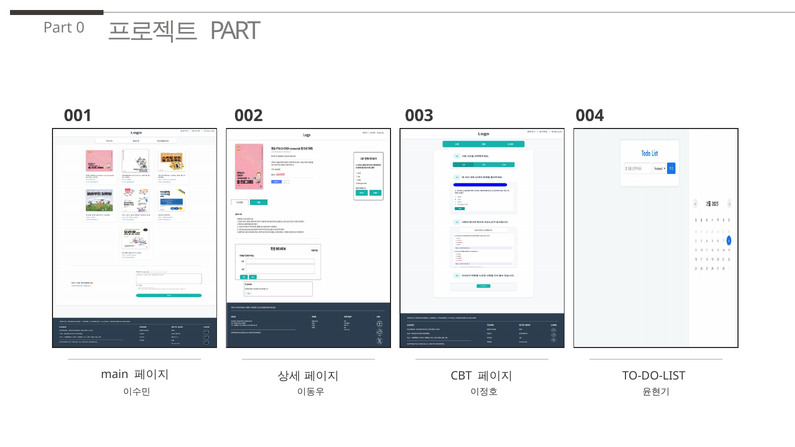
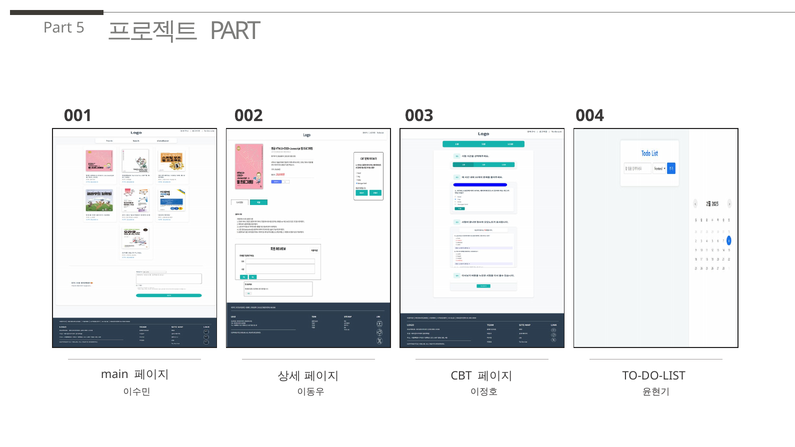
0: 0 -> 5 (80, 28)
